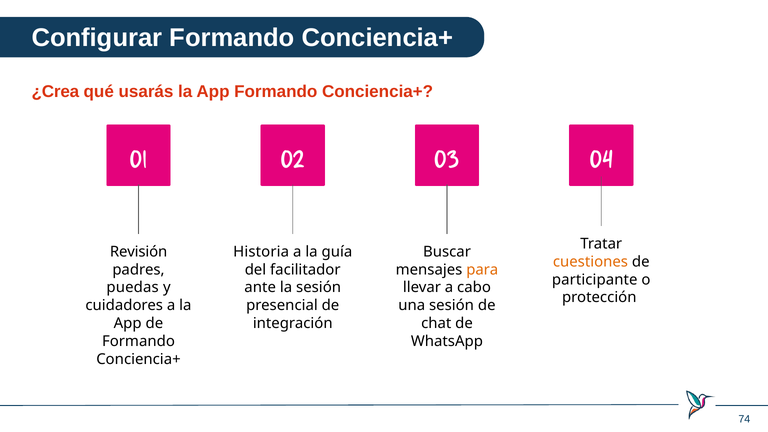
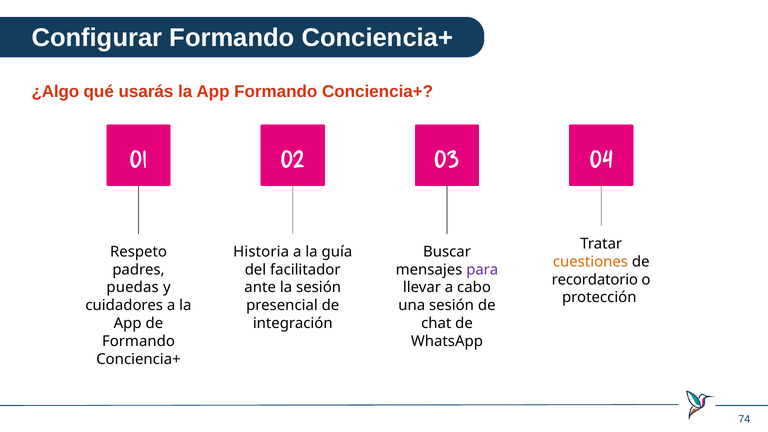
¿Crea: ¿Crea -> ¿Algo (55, 92)
Revisión: Revisión -> Respeto (139, 252)
para colour: orange -> purple (482, 270)
participante: participante -> recordatorio (595, 280)
